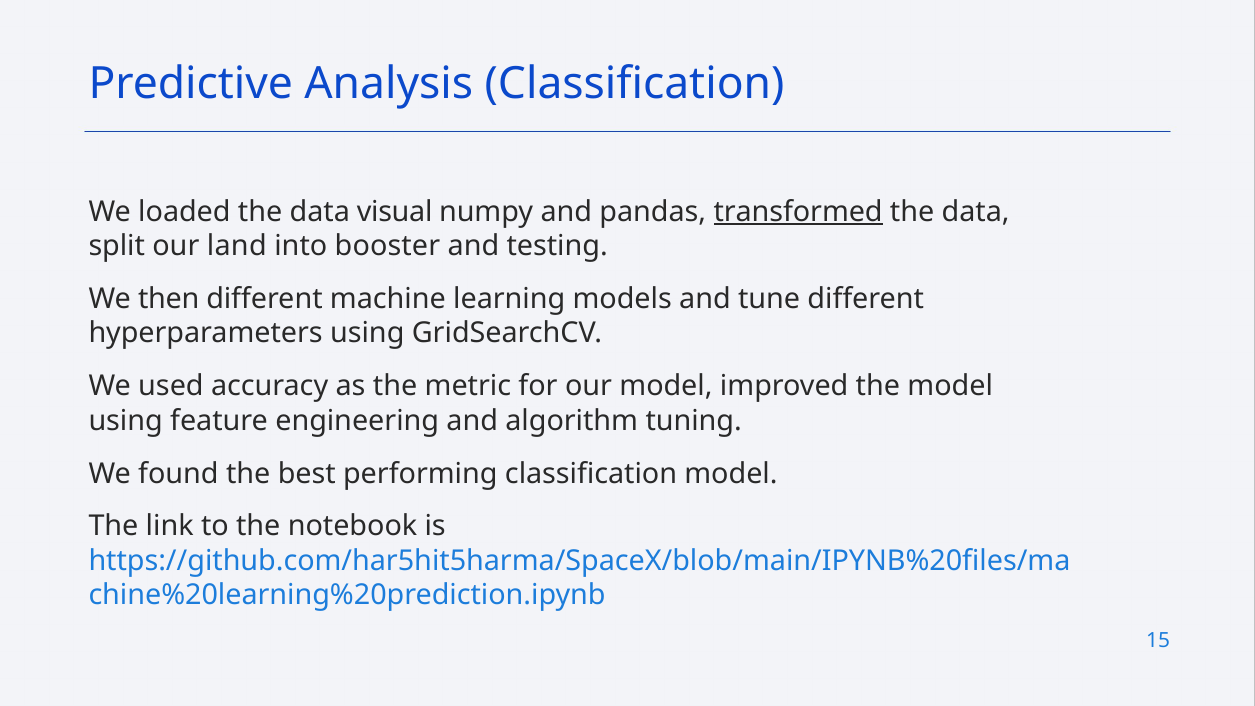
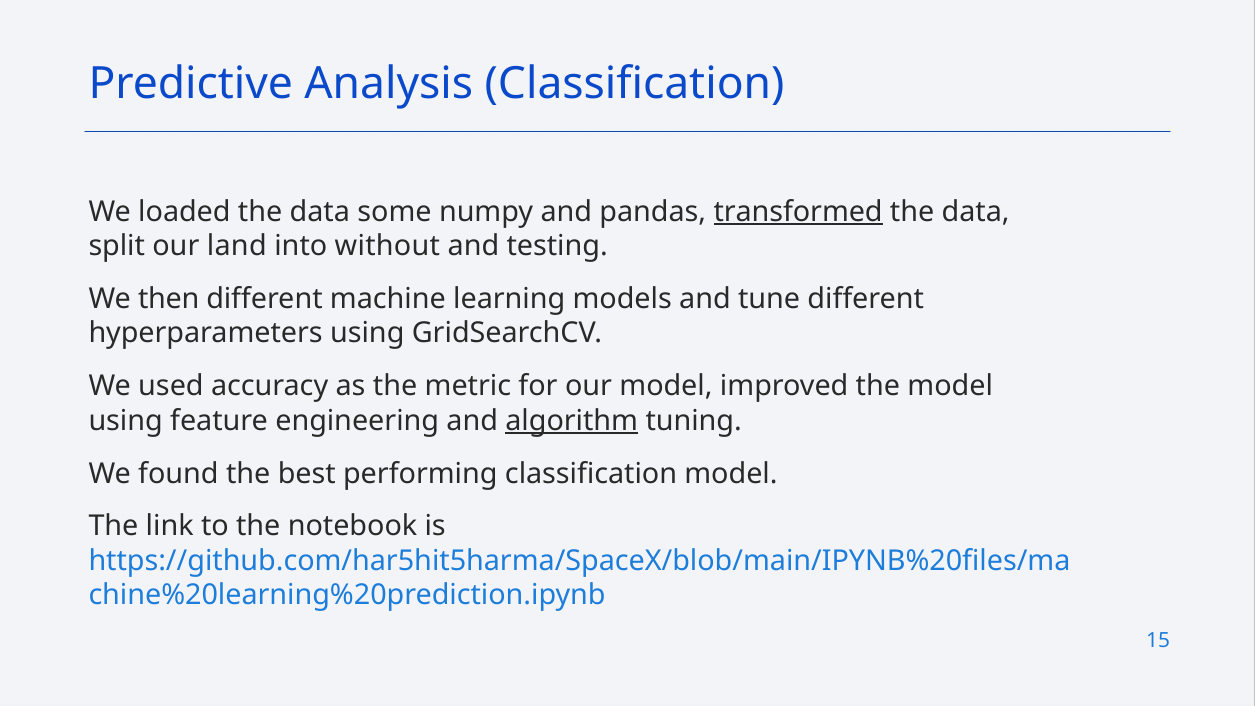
visual: visual -> some (395, 212)
booster: booster -> without (387, 246)
algorithm underline: none -> present (572, 421)
